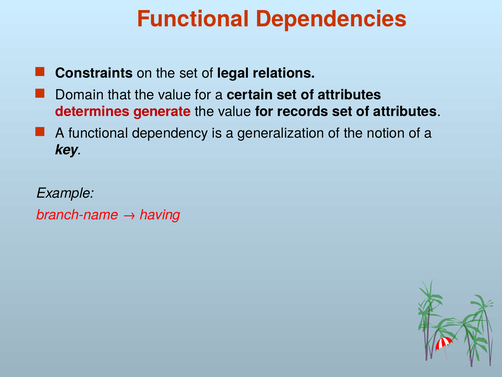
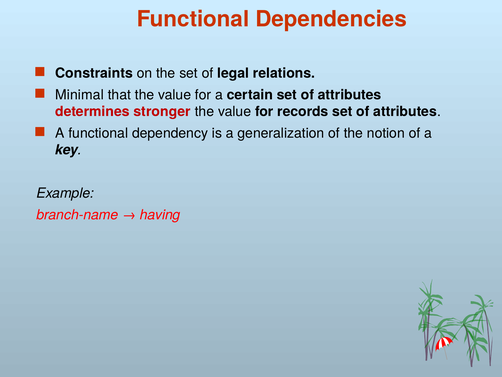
Domain: Domain -> Minimal (80, 95)
generate: generate -> stronger (162, 111)
